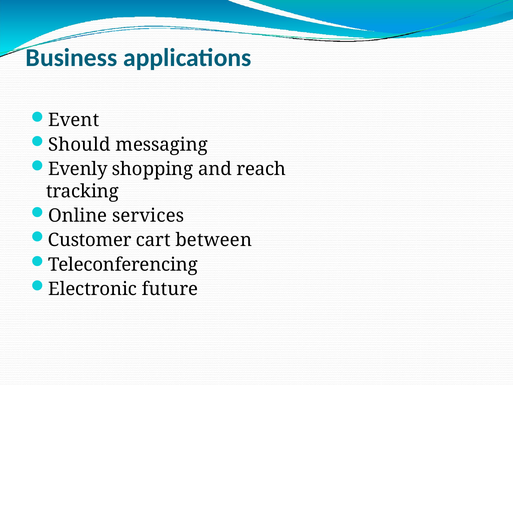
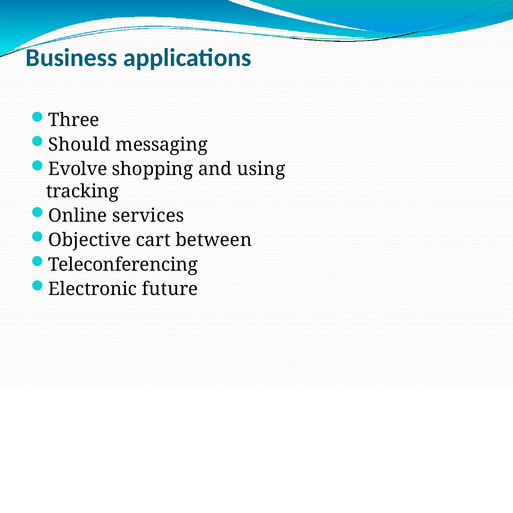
Event: Event -> Three (74, 120)
Evenly: Evenly -> Evolve (78, 169)
reach: reach -> using (261, 169)
Customer: Customer -> Objective (90, 240)
